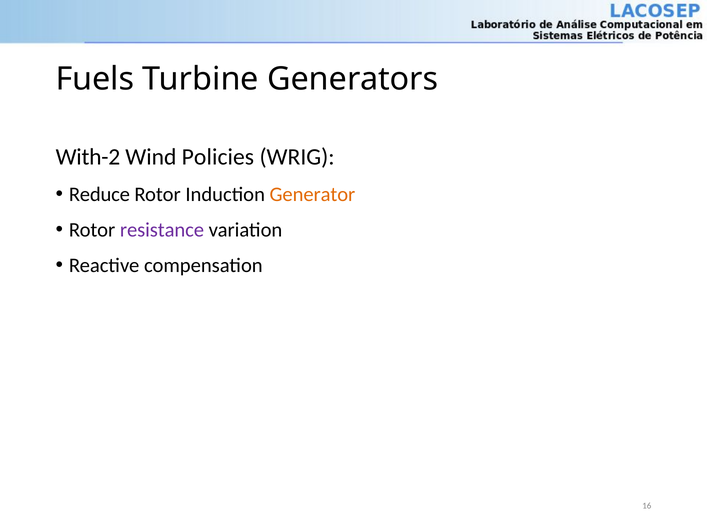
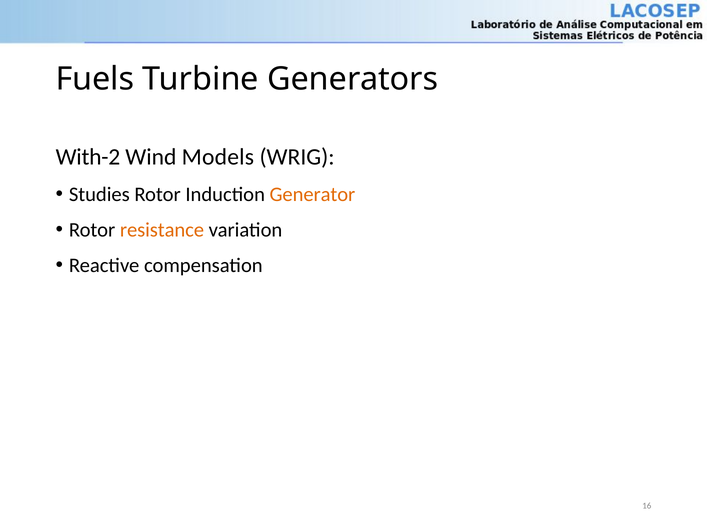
Policies: Policies -> Models (218, 157)
Reduce: Reduce -> Studies (99, 194)
resistance colour: purple -> orange (162, 230)
